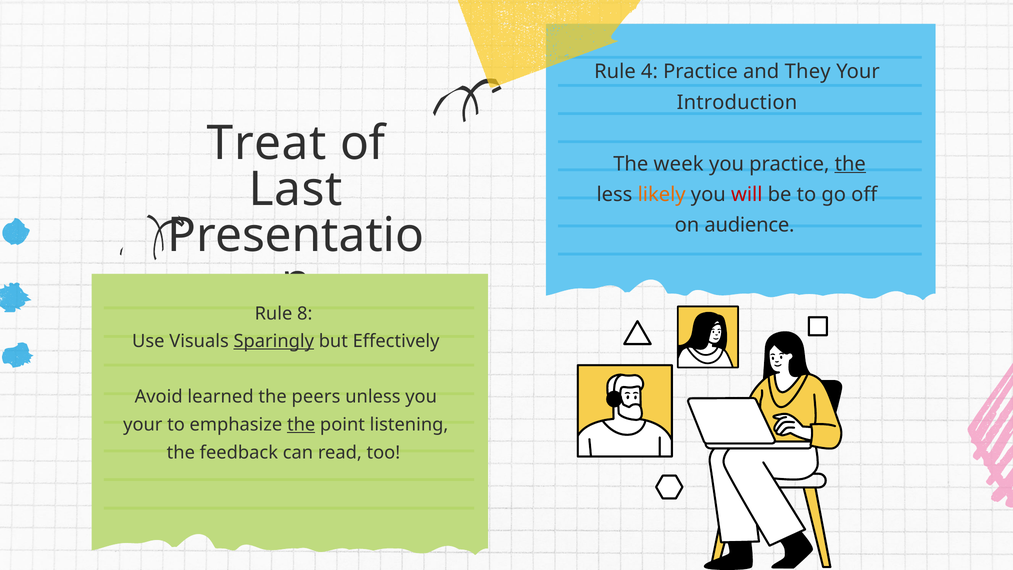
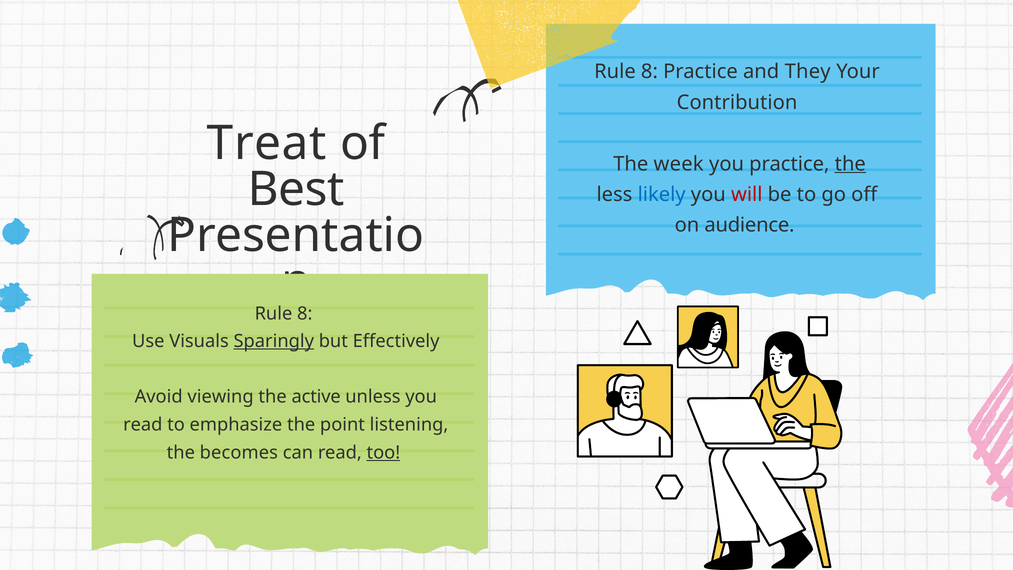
4: 4 -> 8 (649, 72)
Introduction: Introduction -> Contribution (737, 102)
Last: Last -> Best (296, 189)
likely colour: orange -> blue (662, 195)
learned: learned -> viewing (221, 397)
peers: peers -> active (316, 397)
your: your -> read (143, 425)
the underline: present -> none (301, 425)
feedback: feedback -> becomes (239, 452)
too underline: none -> present (383, 452)
